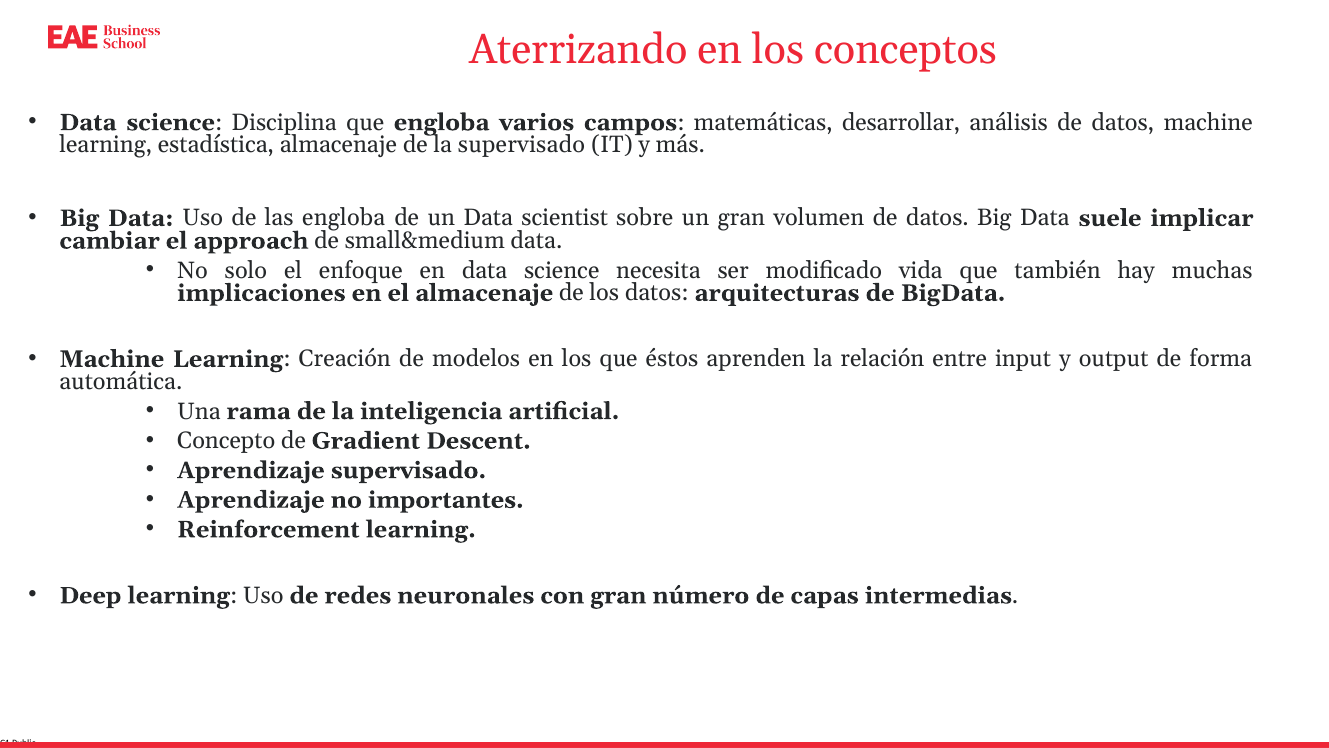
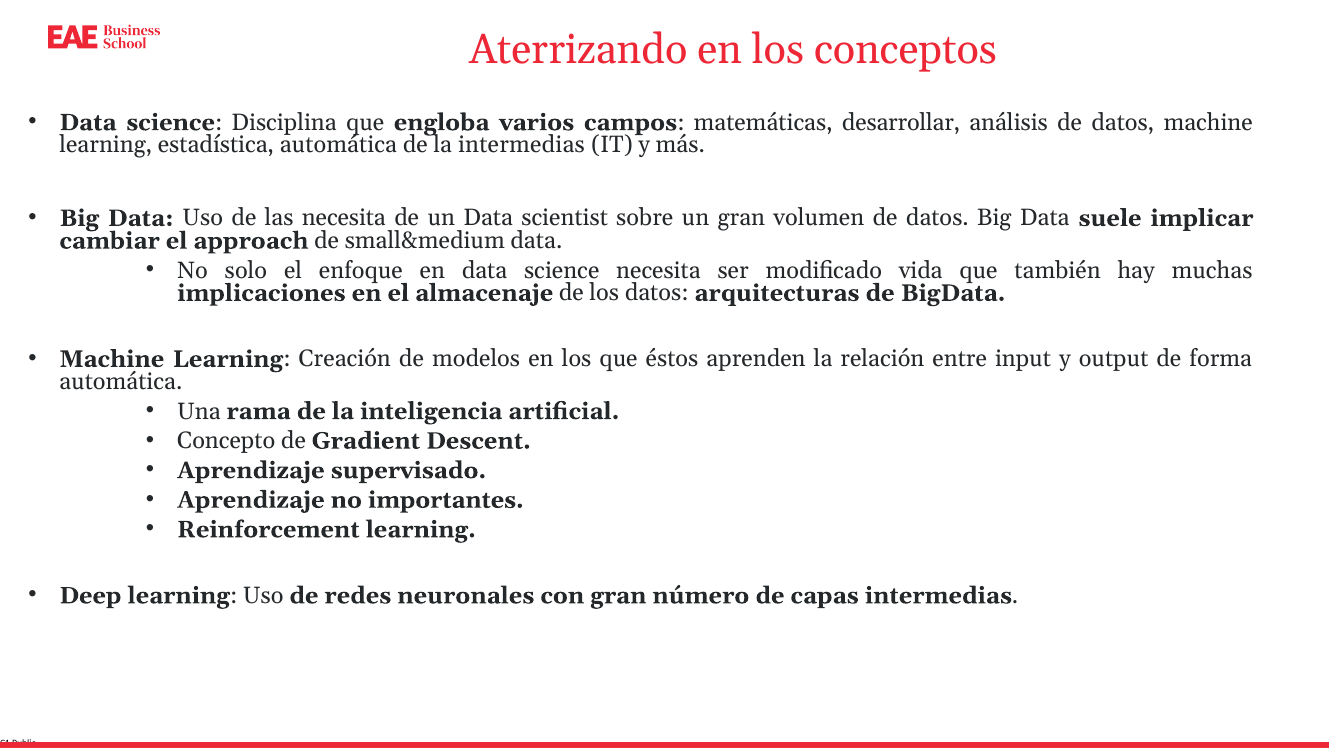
estadística almacenaje: almacenaje -> automática (338, 145)
la supervisado: supervisado -> intermedias (521, 145)
las engloba: engloba -> necesita (344, 218)
